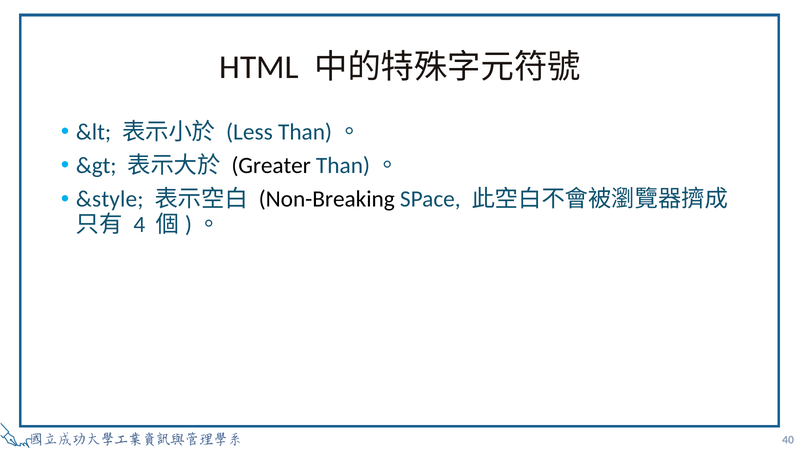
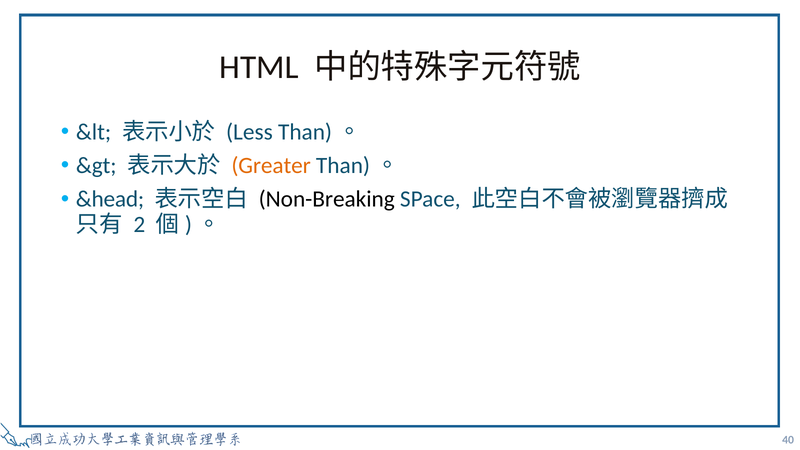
Greater colour: black -> orange (271, 166)
&style: &style -> &head (110, 199)
4: 4 -> 2 (139, 224)
